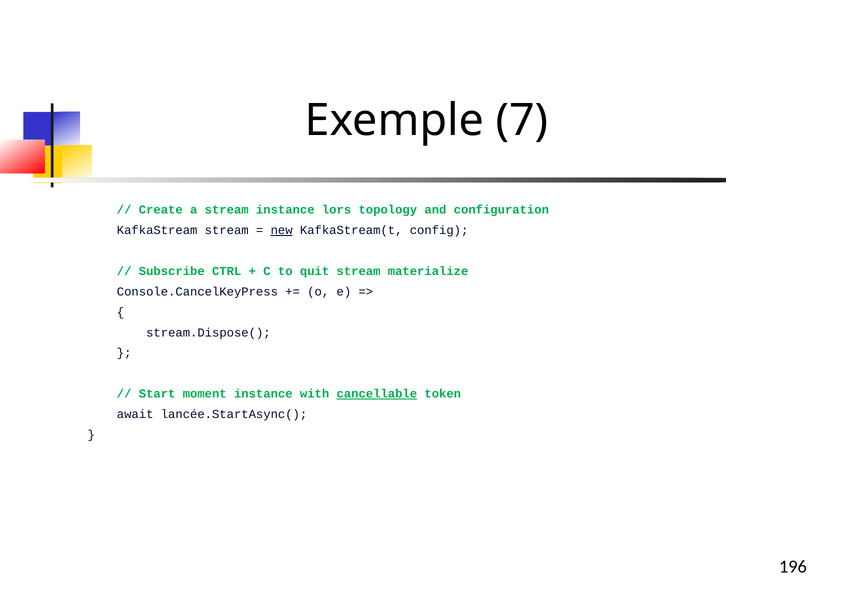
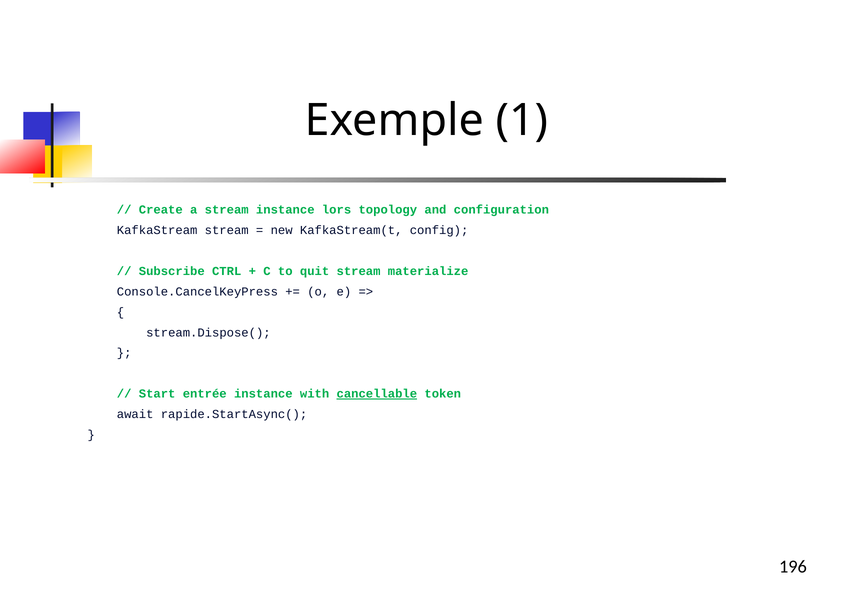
7: 7 -> 1 (522, 121)
new underline: present -> none (282, 230)
moment: moment -> entrée (205, 394)
lancée.StartAsync(: lancée.StartAsync( -> rapide.StartAsync( (234, 414)
